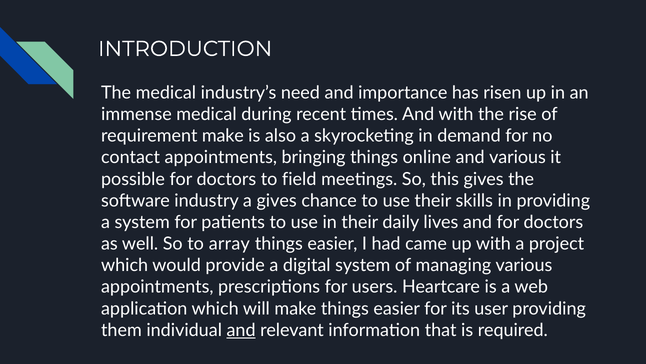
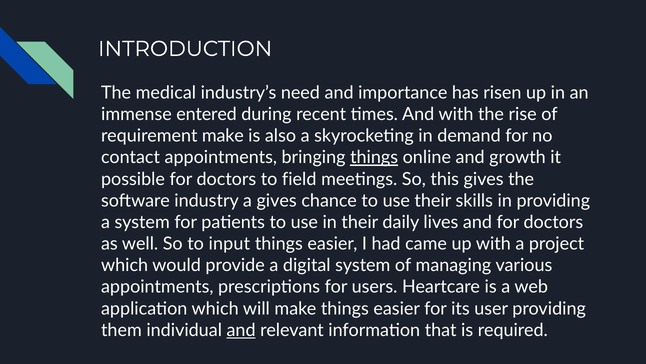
immense medical: medical -> entered (207, 114)
things underline: none -> present (374, 157)
and various: various -> growth (517, 157)
array: array -> input (229, 243)
